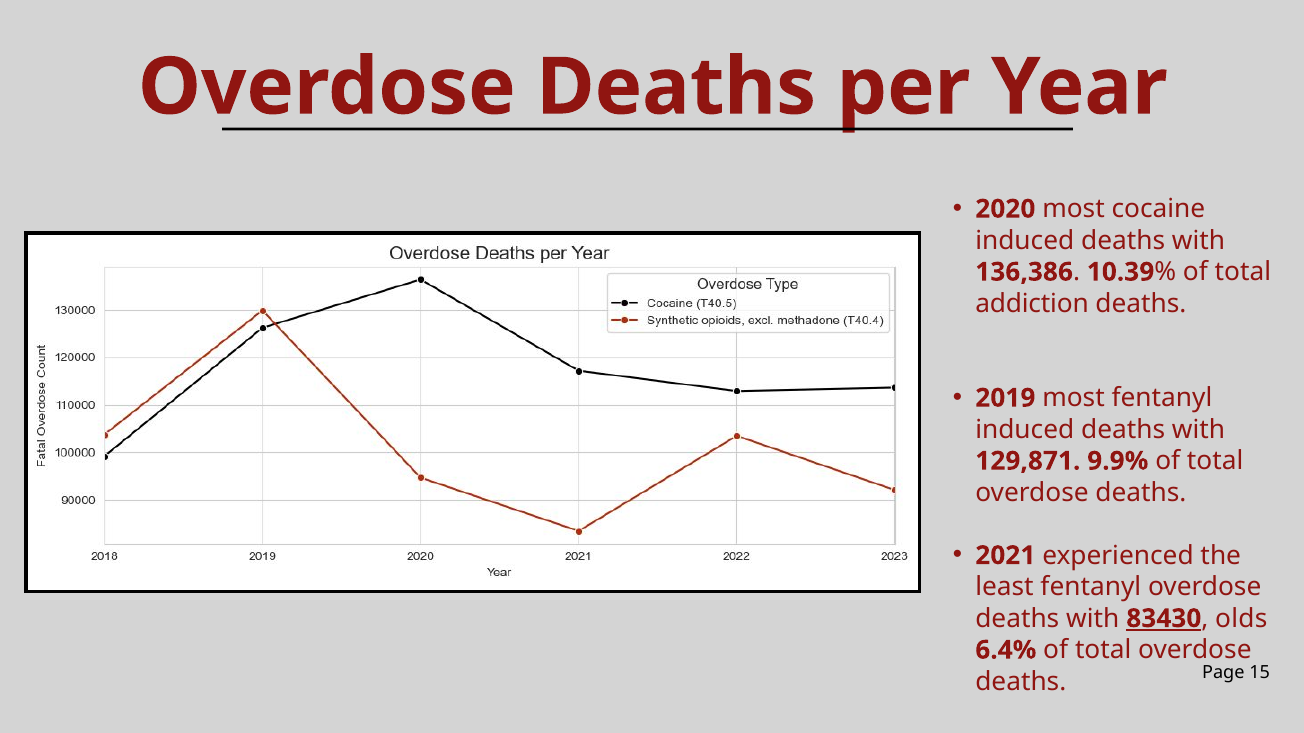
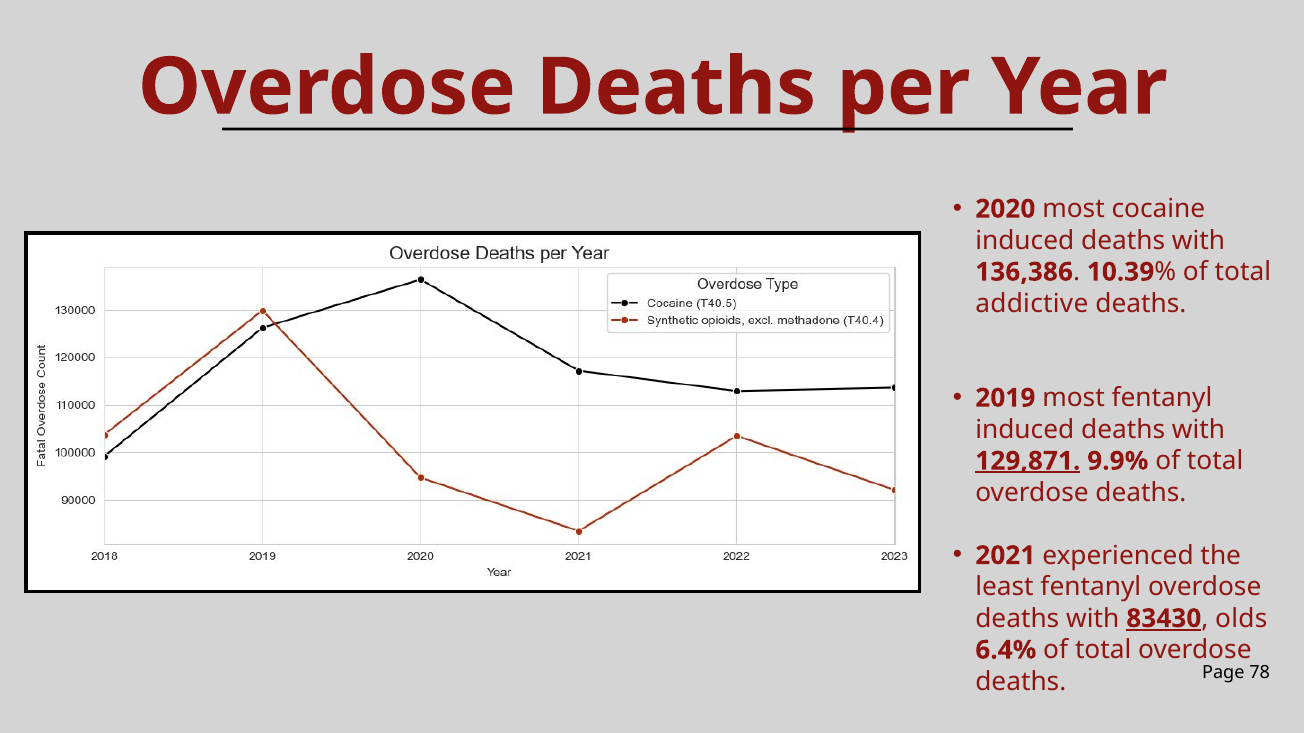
addiction: addiction -> addictive (1032, 304)
129,871 underline: none -> present (1028, 461)
15: 15 -> 78 (1260, 672)
